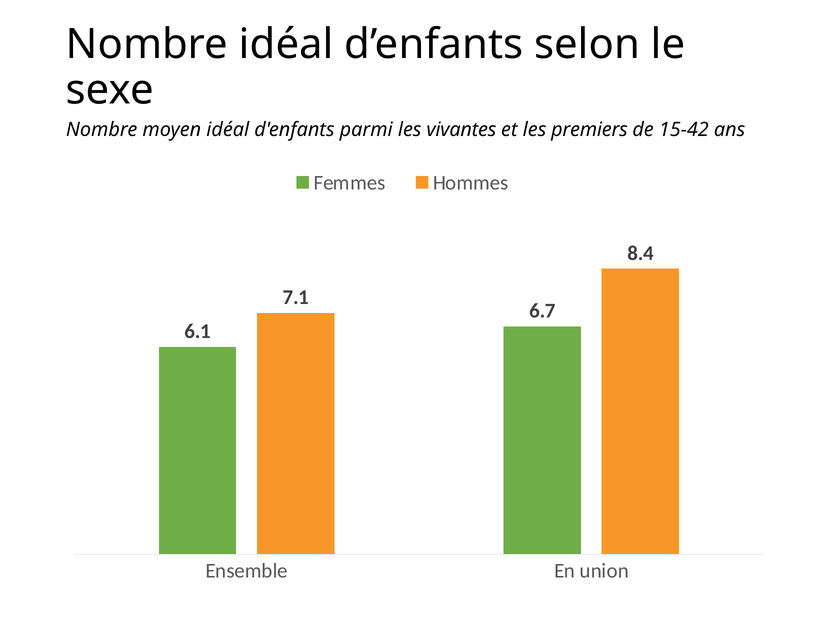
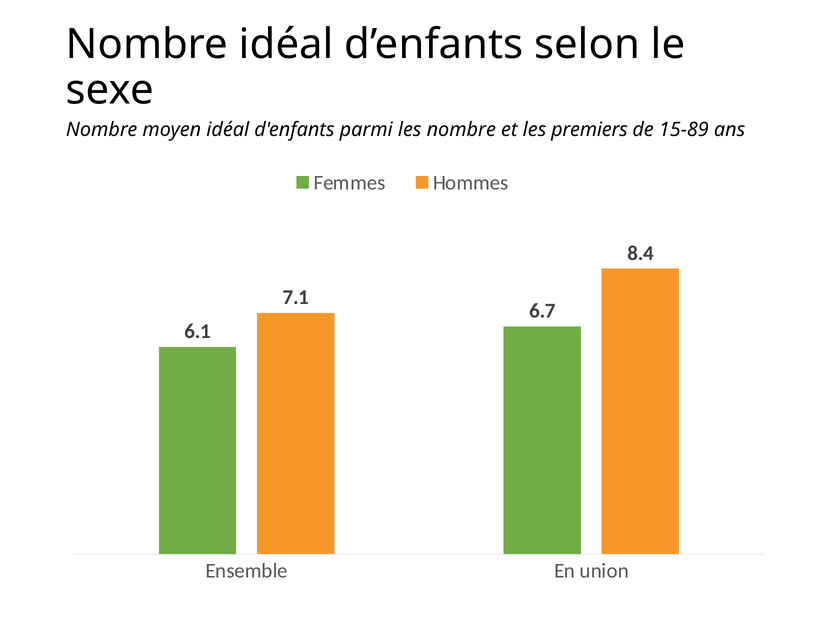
les vivantes: vivantes -> nombre (461, 129)
15-42: 15-42 -> 15-89 (684, 129)
